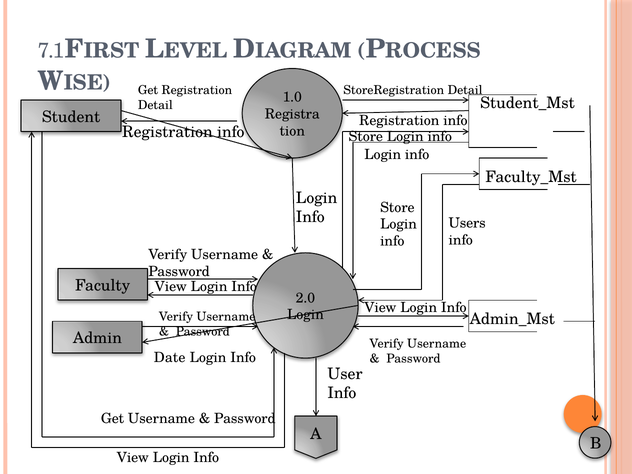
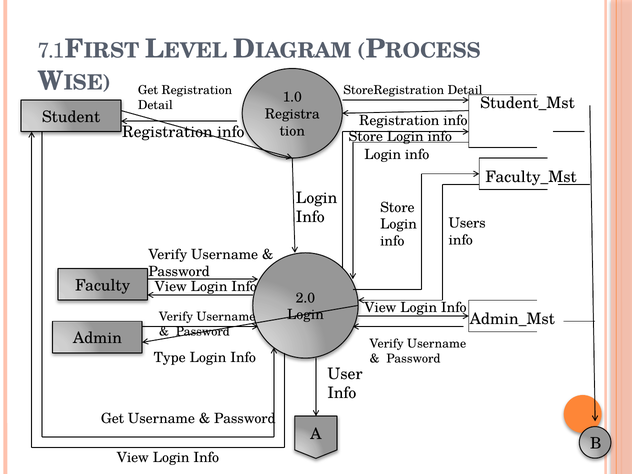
Date: Date -> Type (170, 358)
